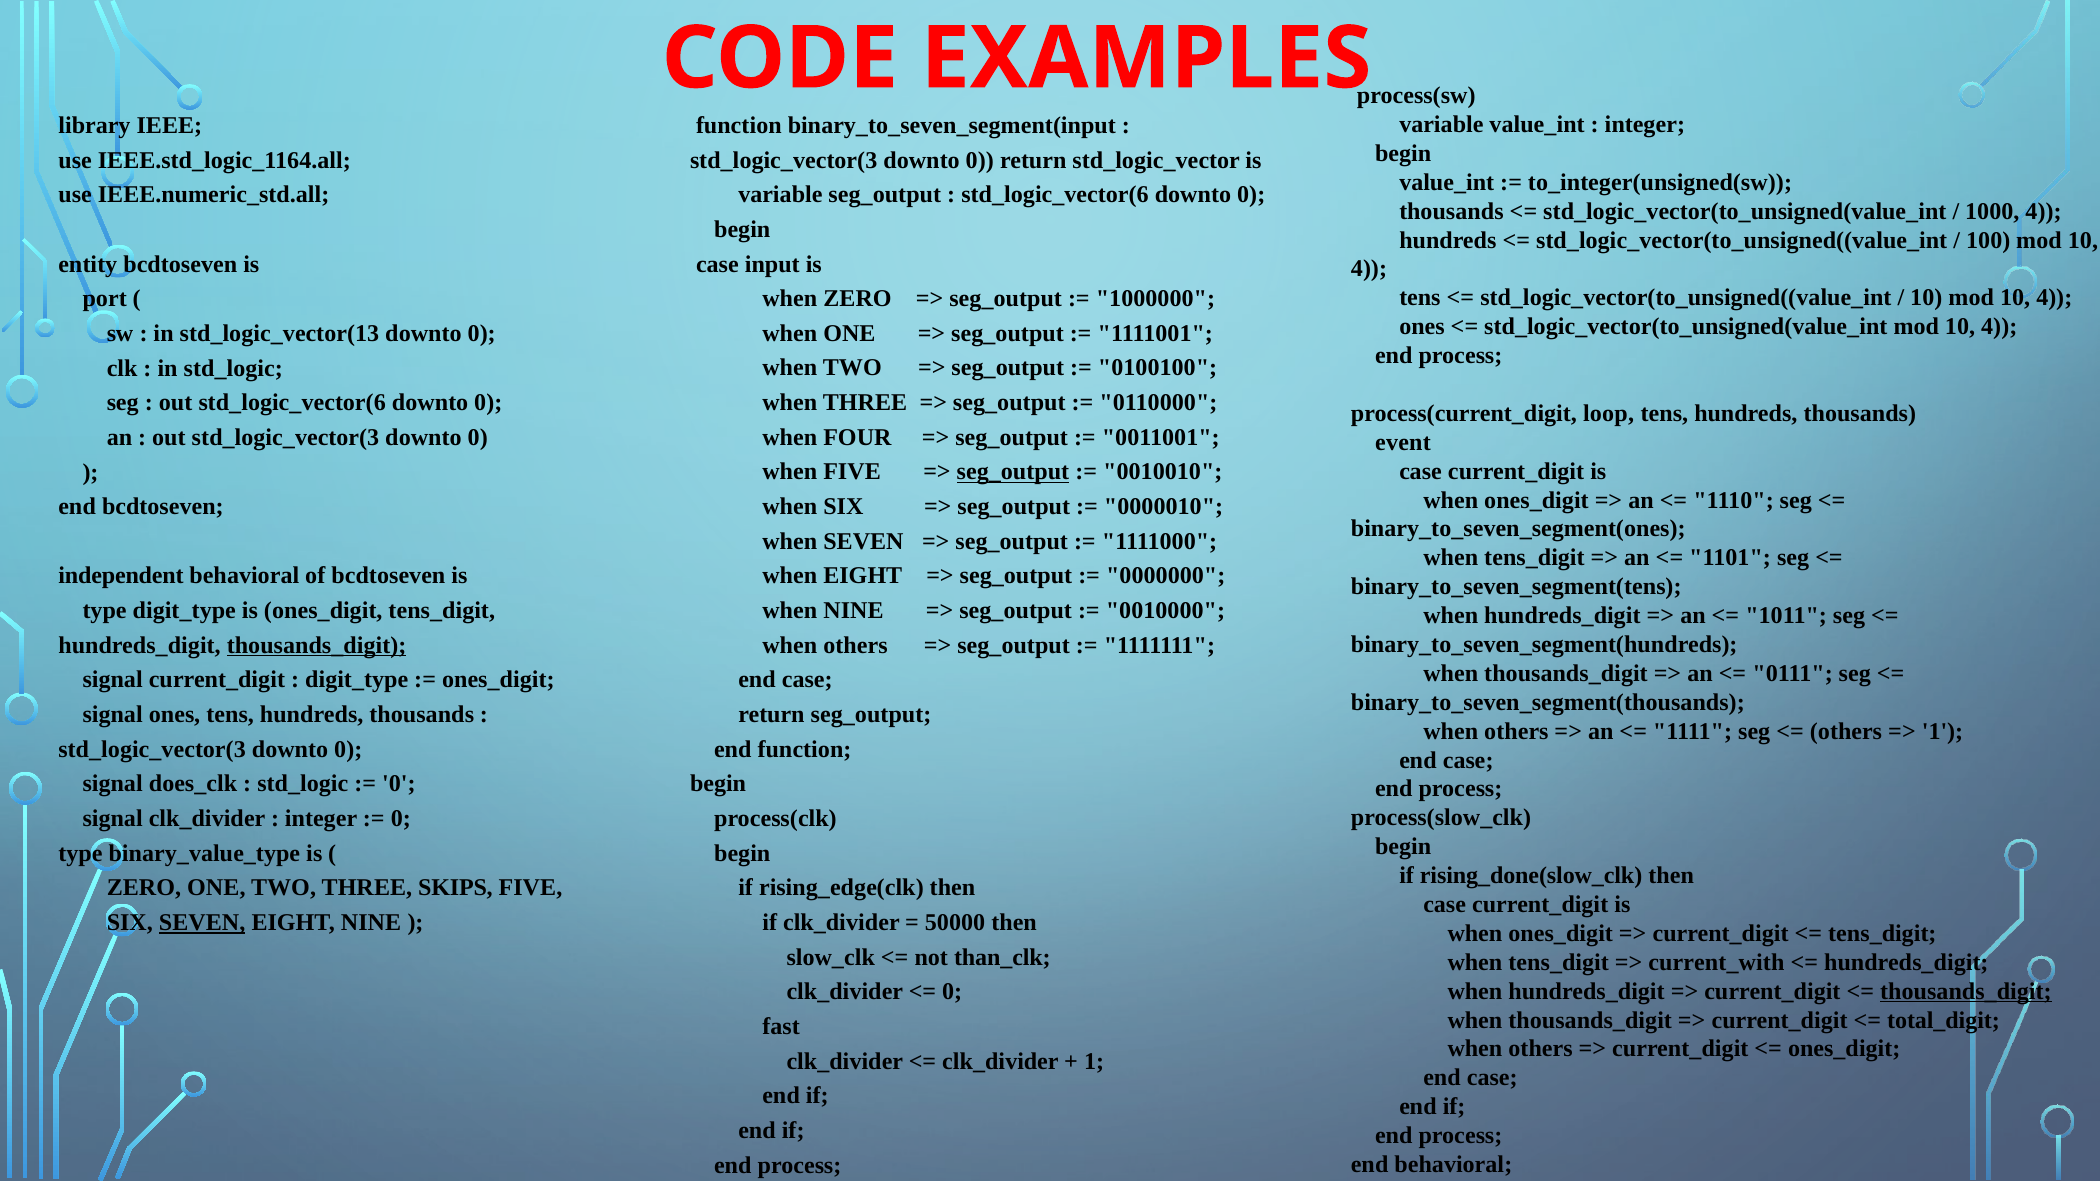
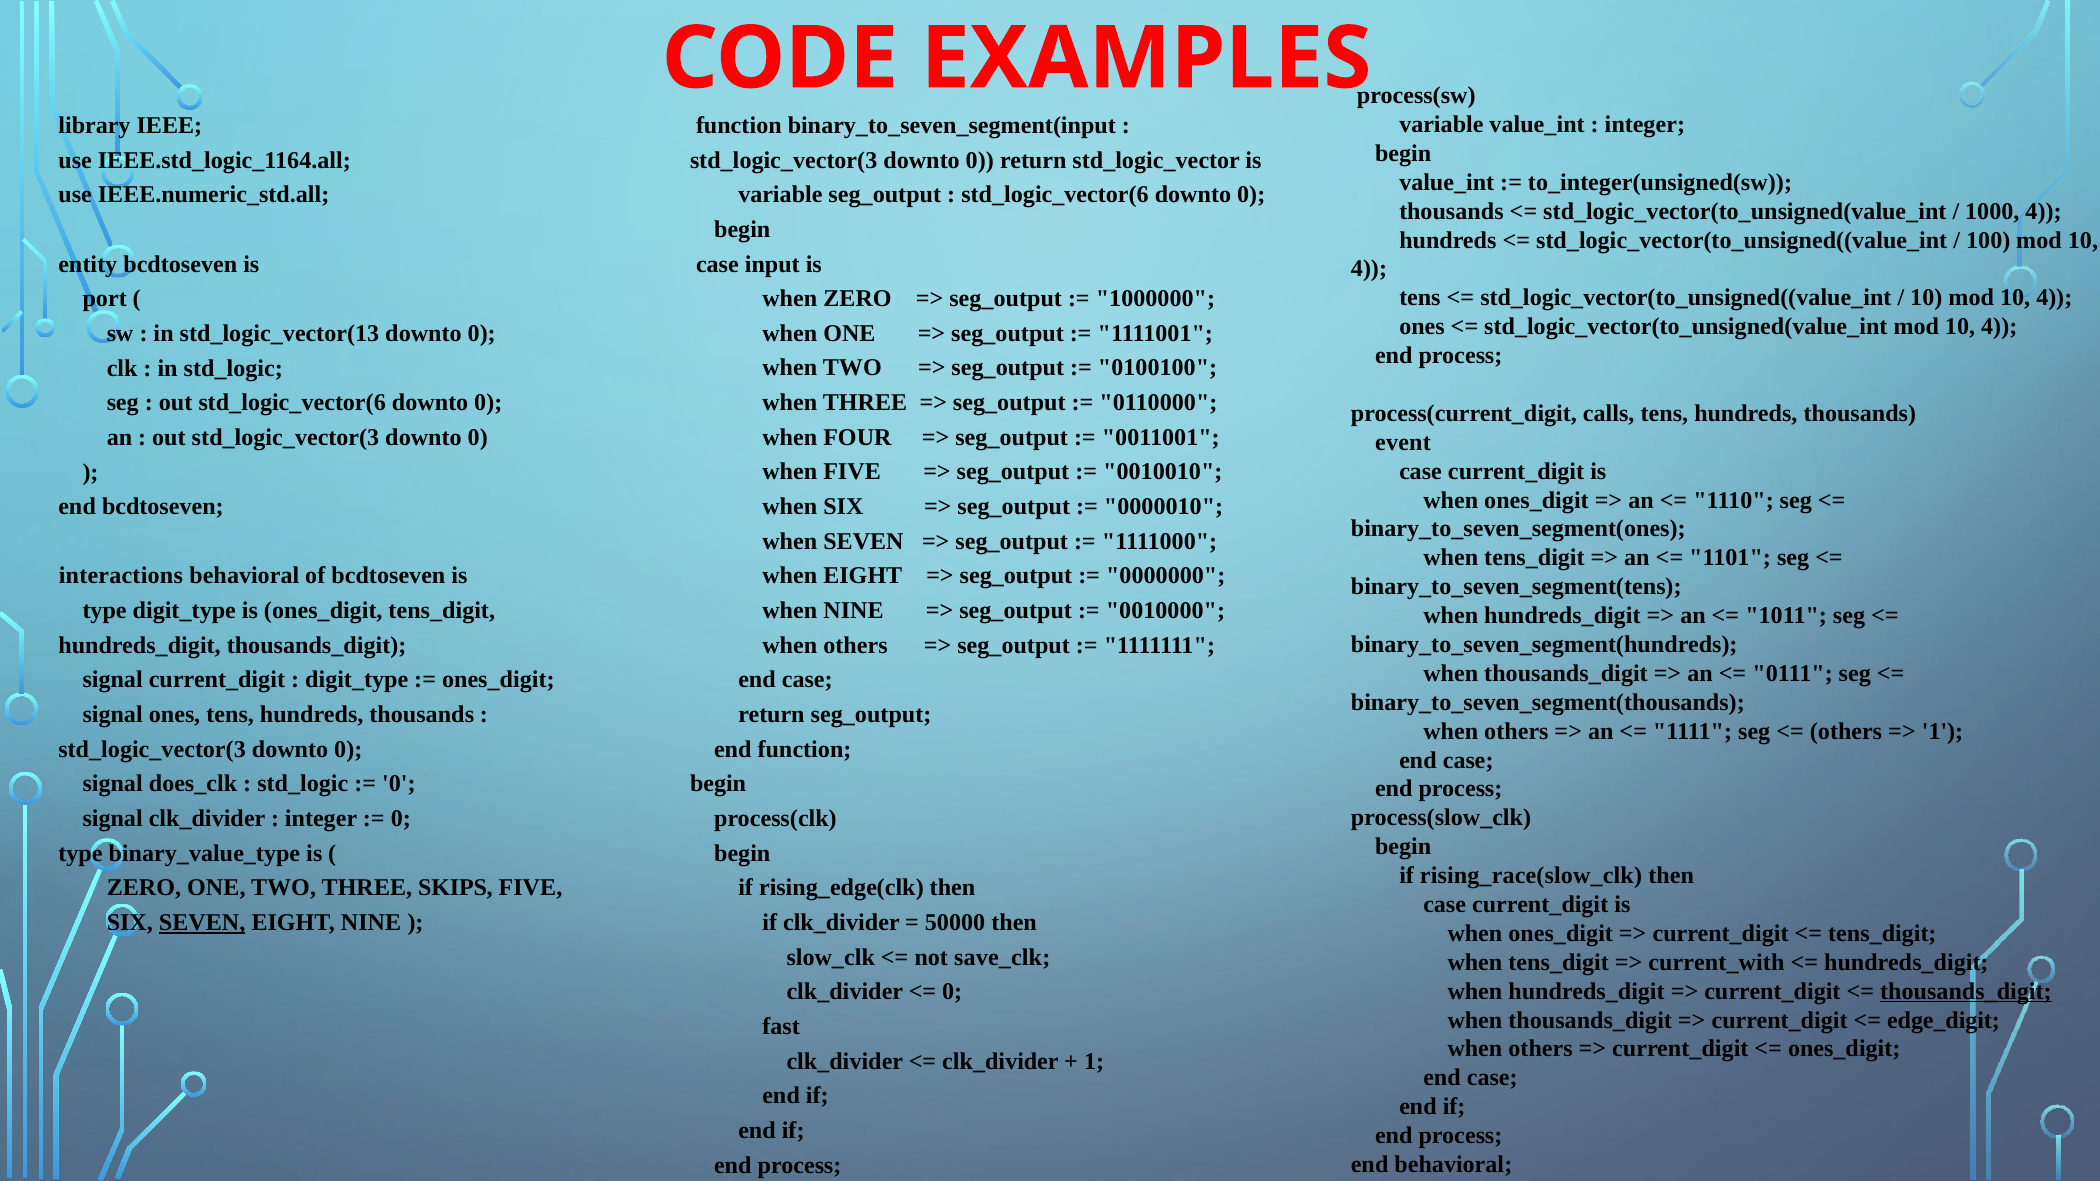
loop: loop -> calls (1609, 414)
seg_output underline: present -> none (1013, 472)
independent: independent -> interactions (121, 576)
thousands_digit underline: present -> none (317, 645)
rising_done(slow_clk: rising_done(slow_clk -> rising_race(slow_clk (1531, 876)
than_clk: than_clk -> save_clk (1002, 957)
total_digit: total_digit -> edge_digit (1943, 1020)
